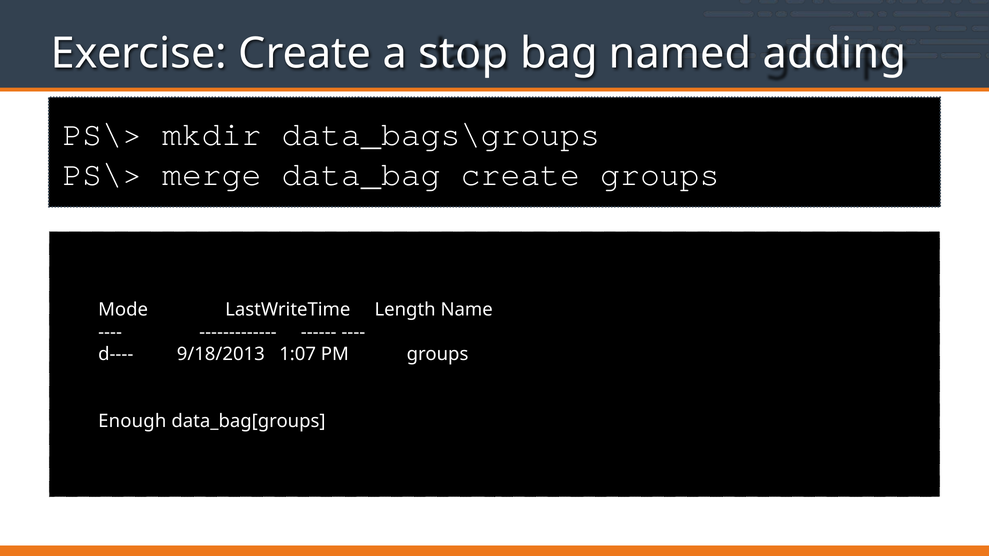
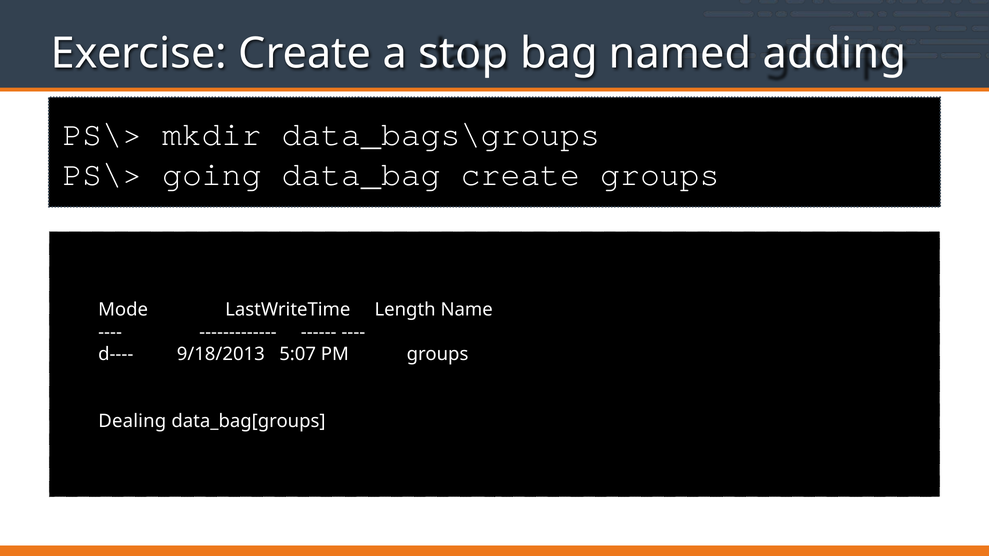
merge: merge -> going (212, 174)
1:07: 1:07 -> 5:07 (298, 354)
Enough: Enough -> Dealing (132, 421)
